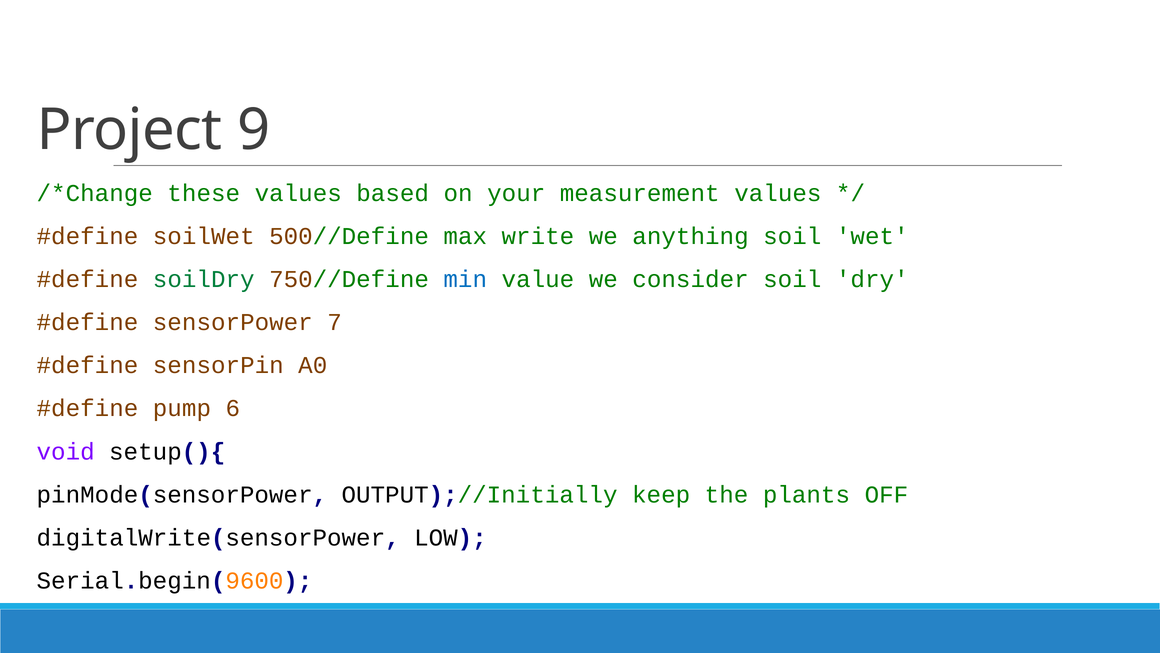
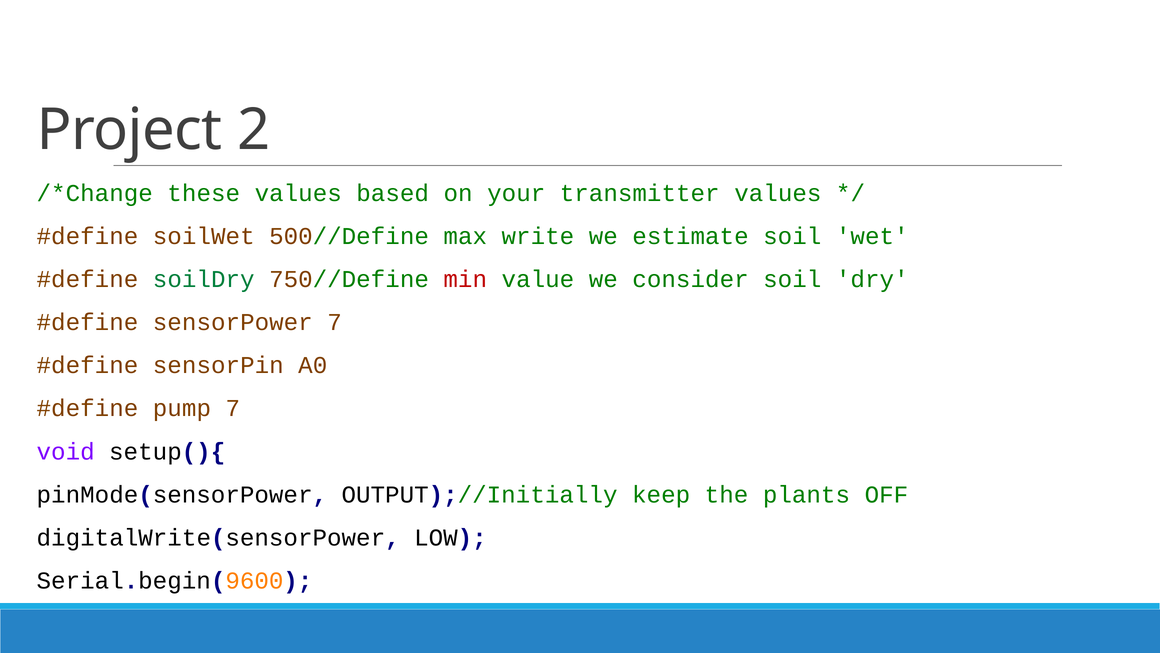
9: 9 -> 2 (254, 130)
measurement: measurement -> transmitter (640, 193)
anything: anything -> estimate (691, 236)
min colour: blue -> red (465, 279)
pump 6: 6 -> 7 (233, 408)
